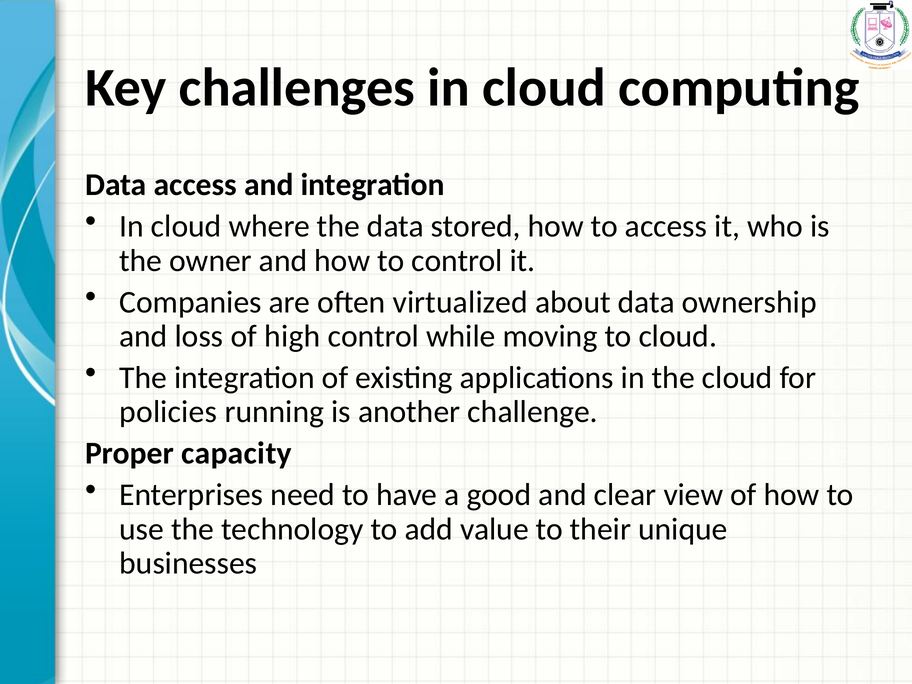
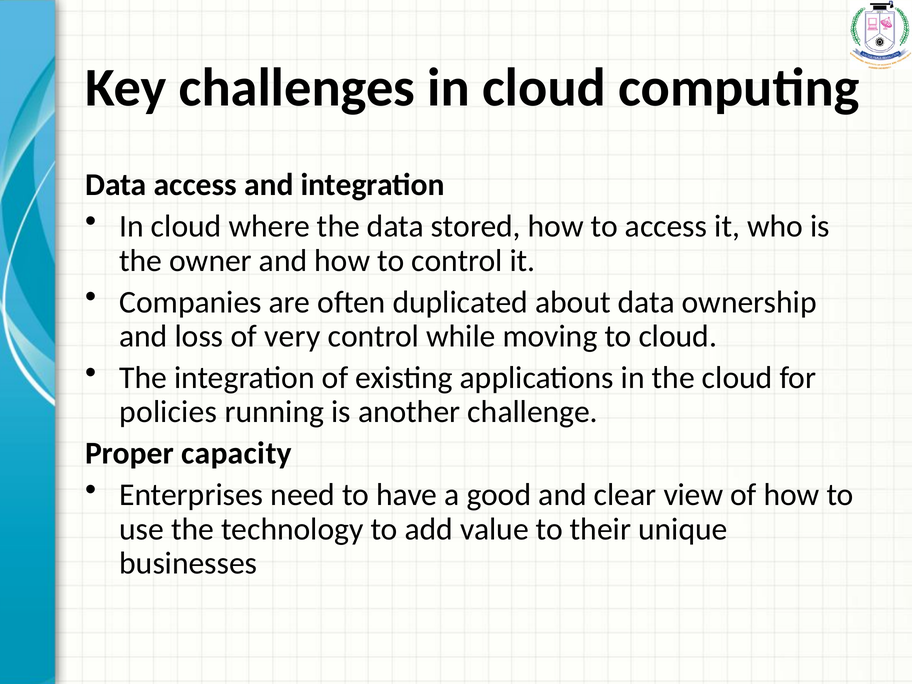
virtualized: virtualized -> duplicated (460, 302)
high: high -> very (292, 336)
